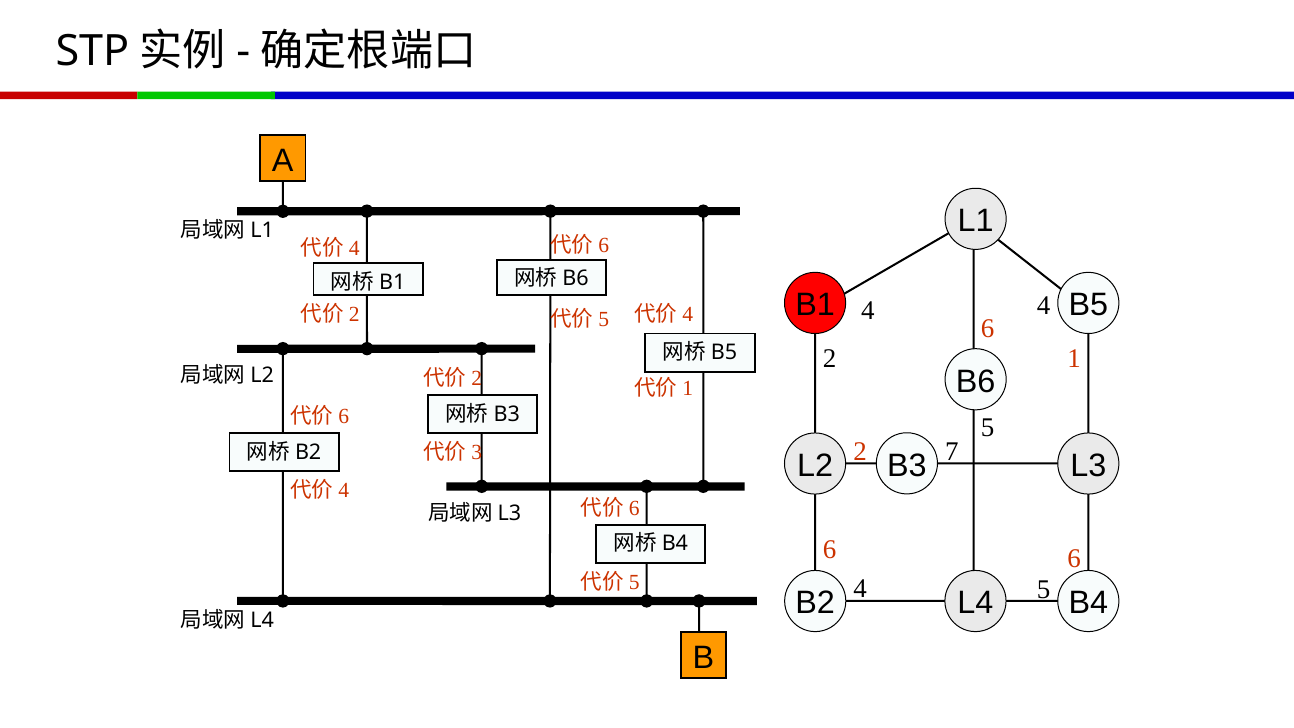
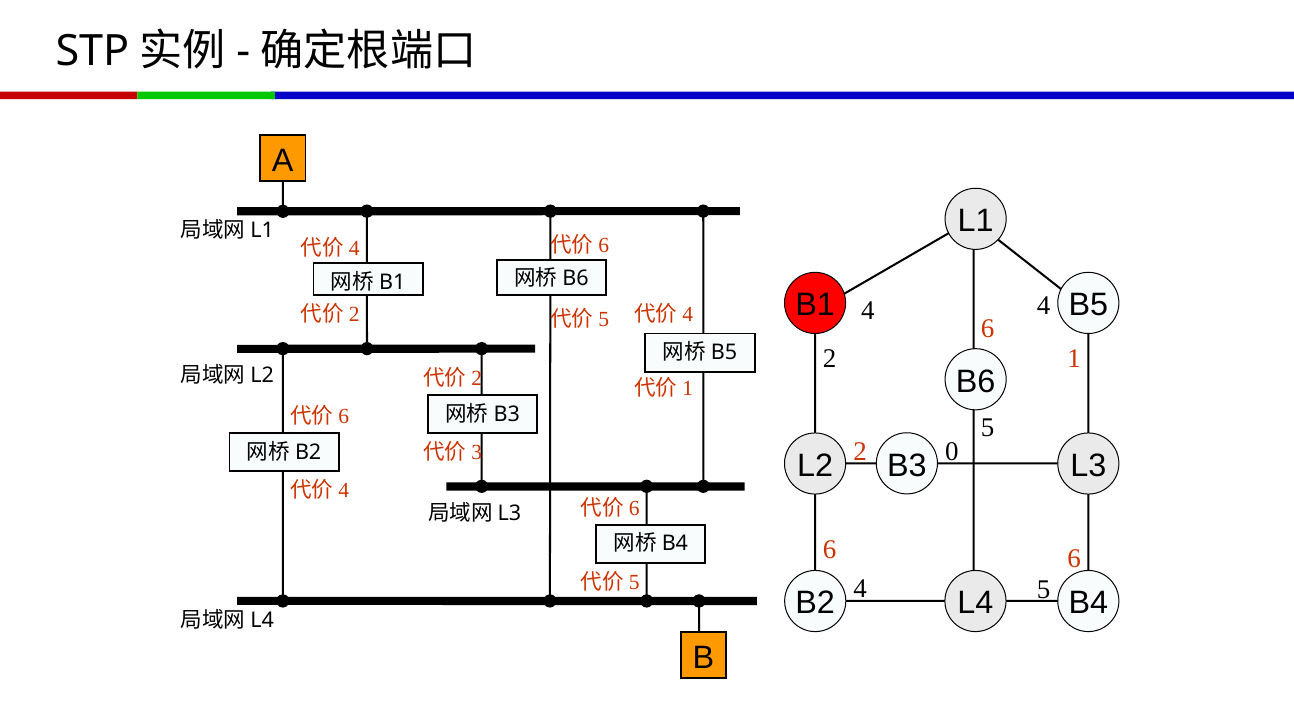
7: 7 -> 0 (952, 452)
